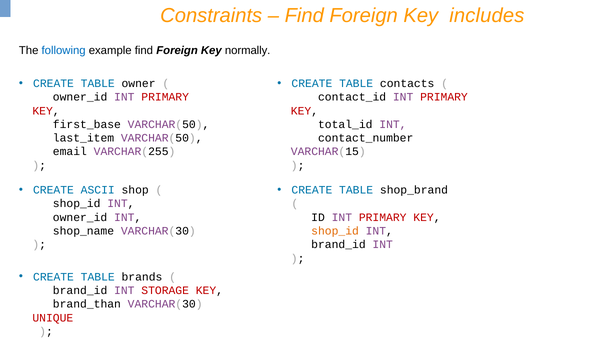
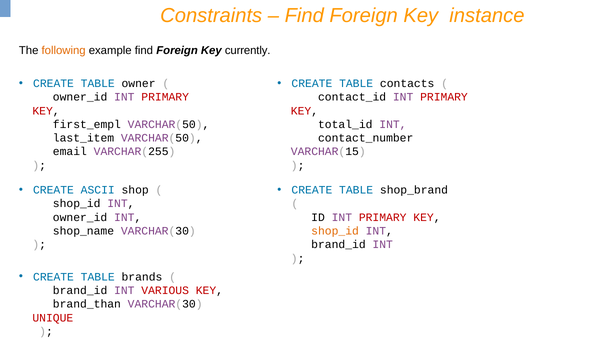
includes: includes -> instance (487, 16)
following colour: blue -> orange (64, 50)
normally: normally -> currently (248, 50)
first_base: first_base -> first_empl (87, 124)
STORAGE: STORAGE -> VARIOUS (165, 290)
